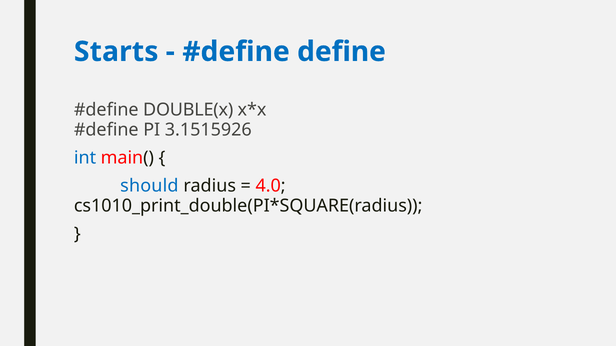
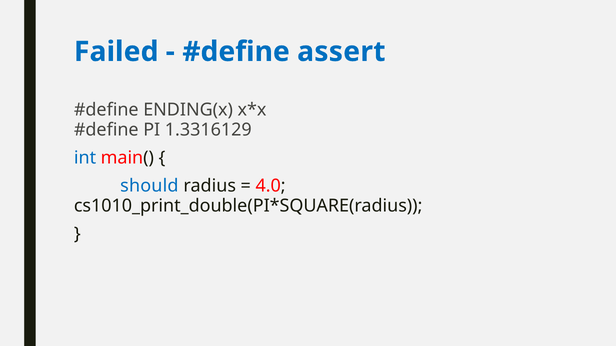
Starts: Starts -> Failed (116, 52)
define: define -> assert (341, 52)
DOUBLE(x: DOUBLE(x -> ENDING(x (188, 110)
3.1515926: 3.1515926 -> 1.3316129 (208, 130)
